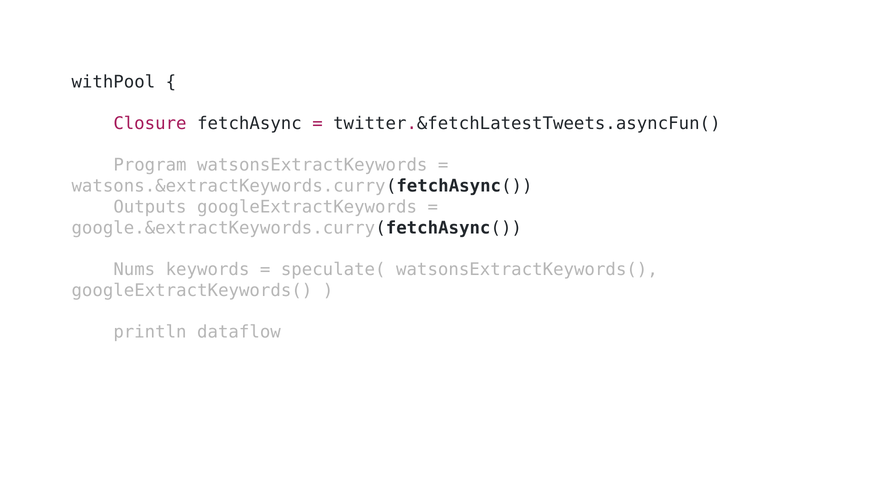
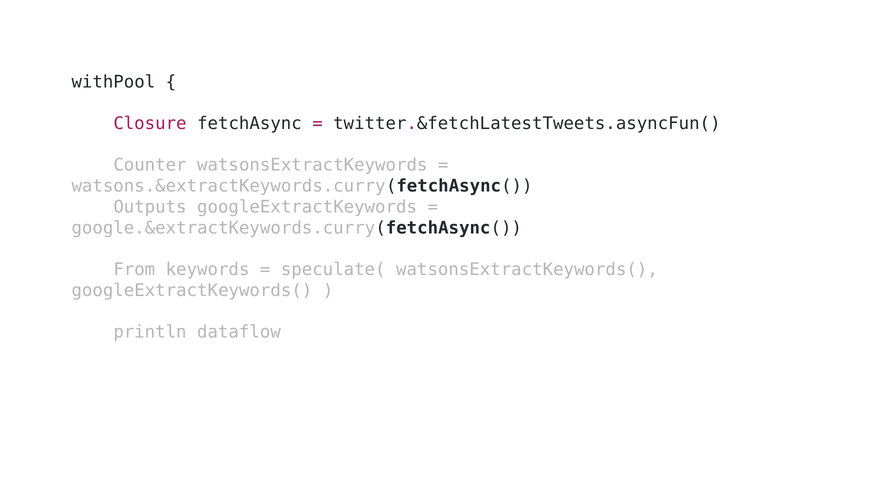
Program: Program -> Counter (150, 165)
Nums: Nums -> From (134, 270)
